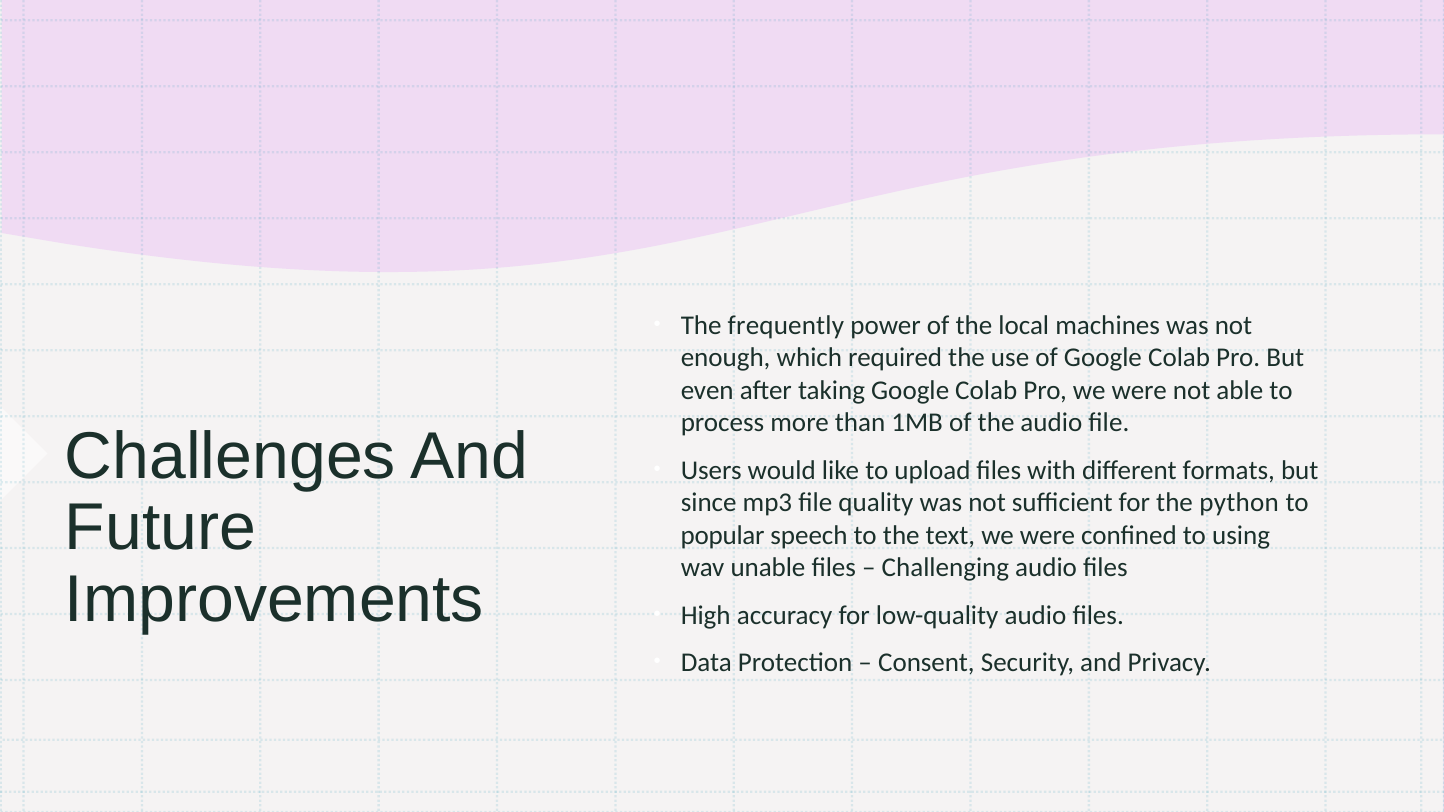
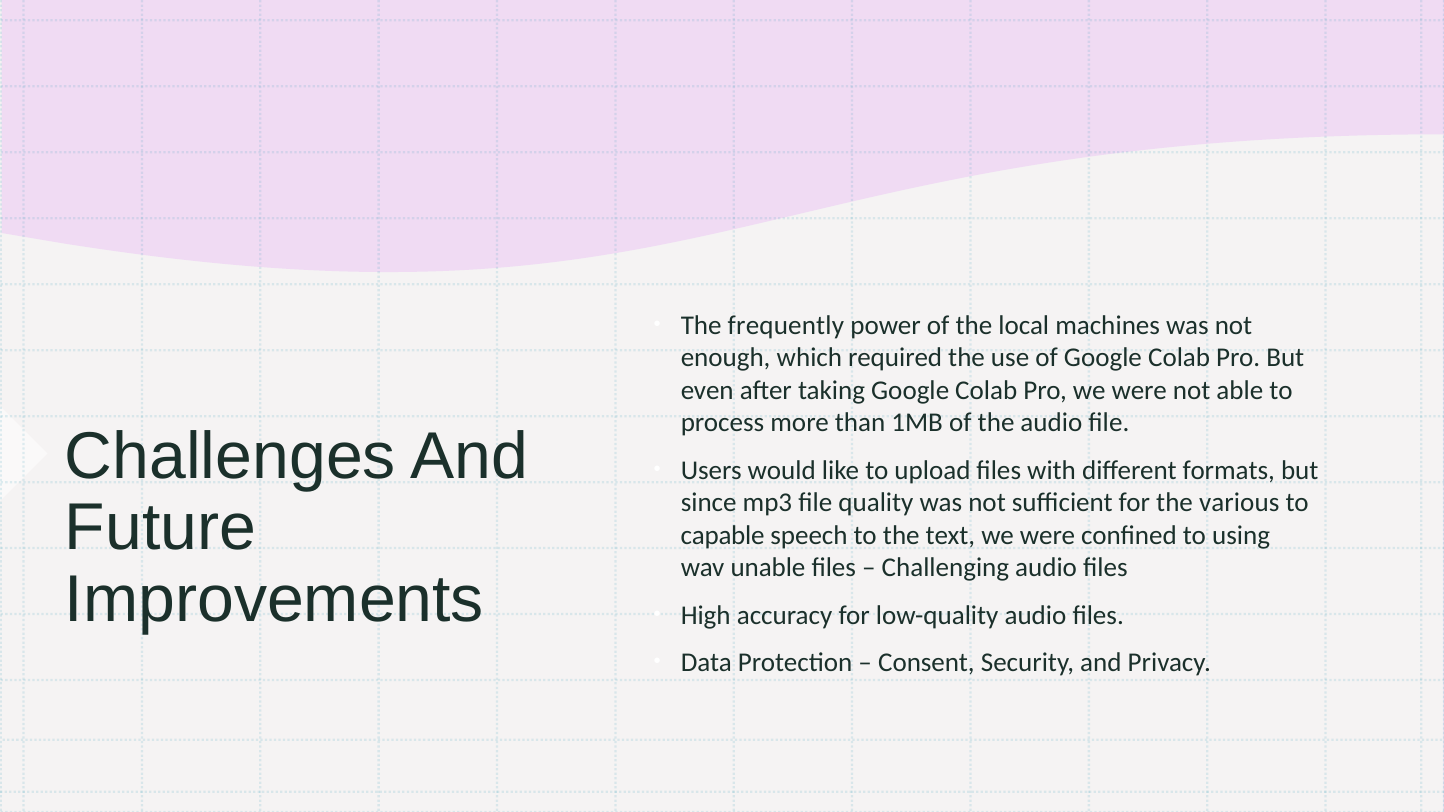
python: python -> various (1239, 503)
popular: popular -> capable (723, 536)
